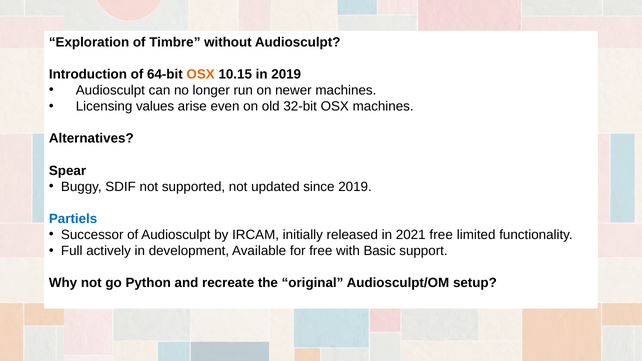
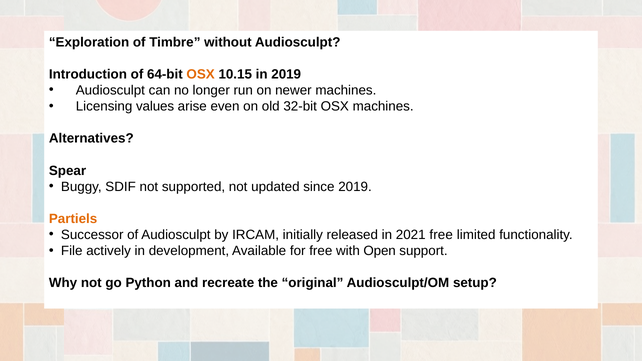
Partiels colour: blue -> orange (73, 219)
Full: Full -> File (72, 251)
Basic: Basic -> Open (380, 251)
